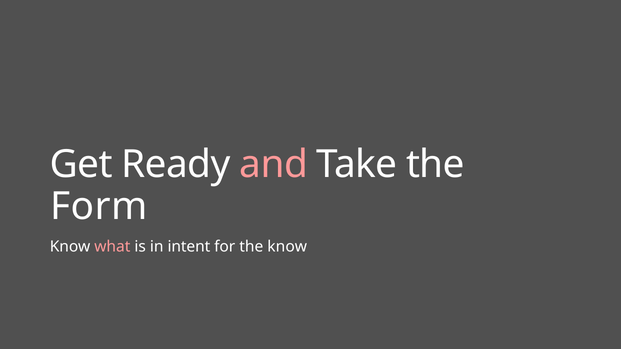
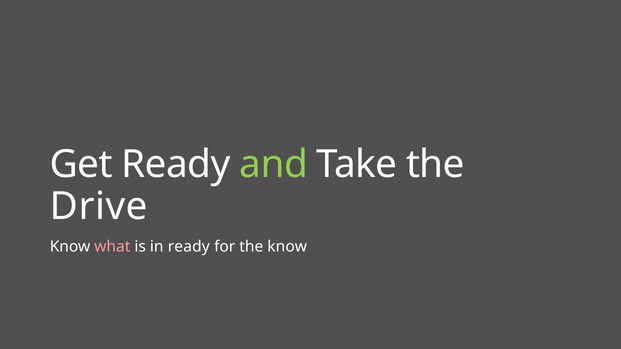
and colour: pink -> light green (274, 165)
Form: Form -> Drive (99, 207)
in intent: intent -> ready (189, 247)
